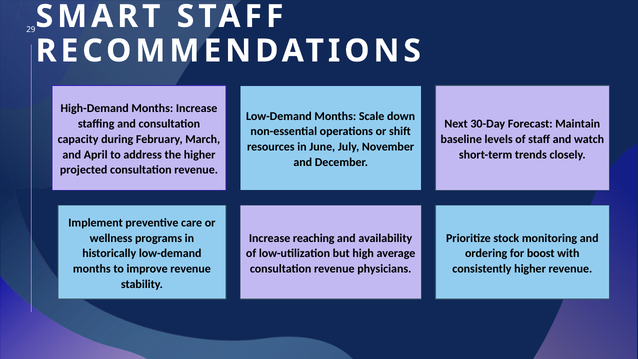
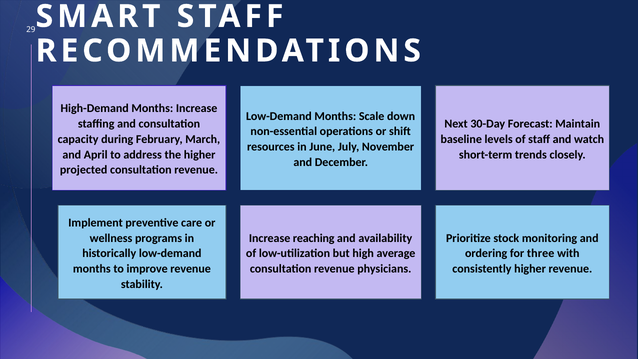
boost: boost -> three (541, 253)
